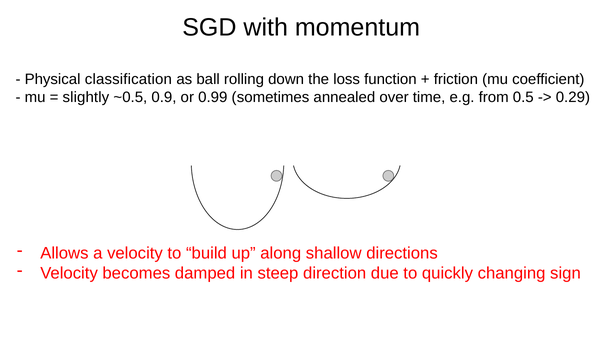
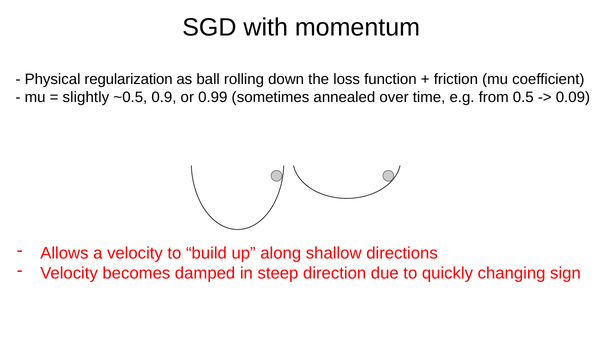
classification: classification -> regularization (129, 79)
0.29: 0.29 -> 0.09 (573, 98)
